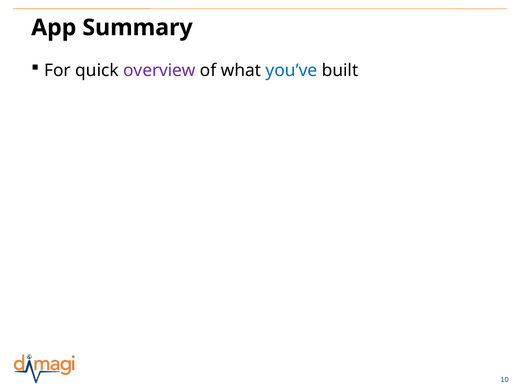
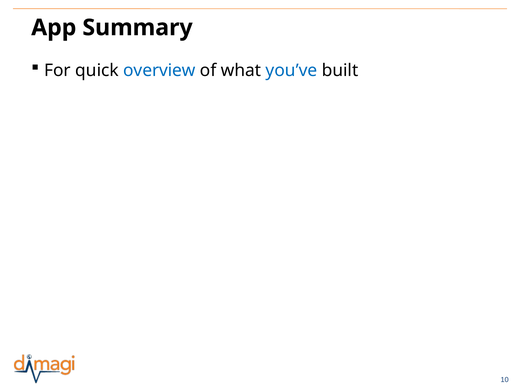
overview colour: purple -> blue (159, 71)
